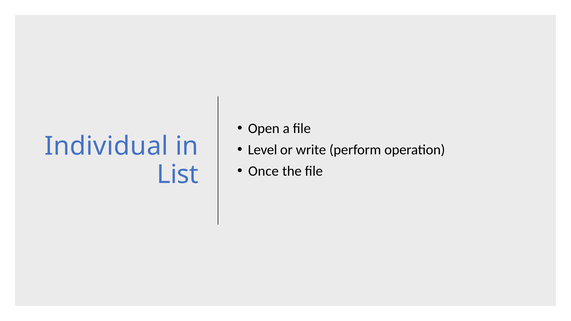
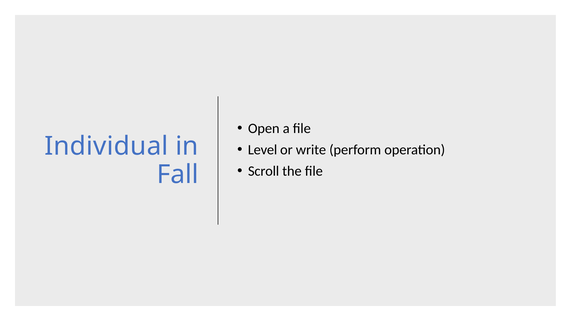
Once: Once -> Scroll (264, 171)
List: List -> Fall (178, 175)
